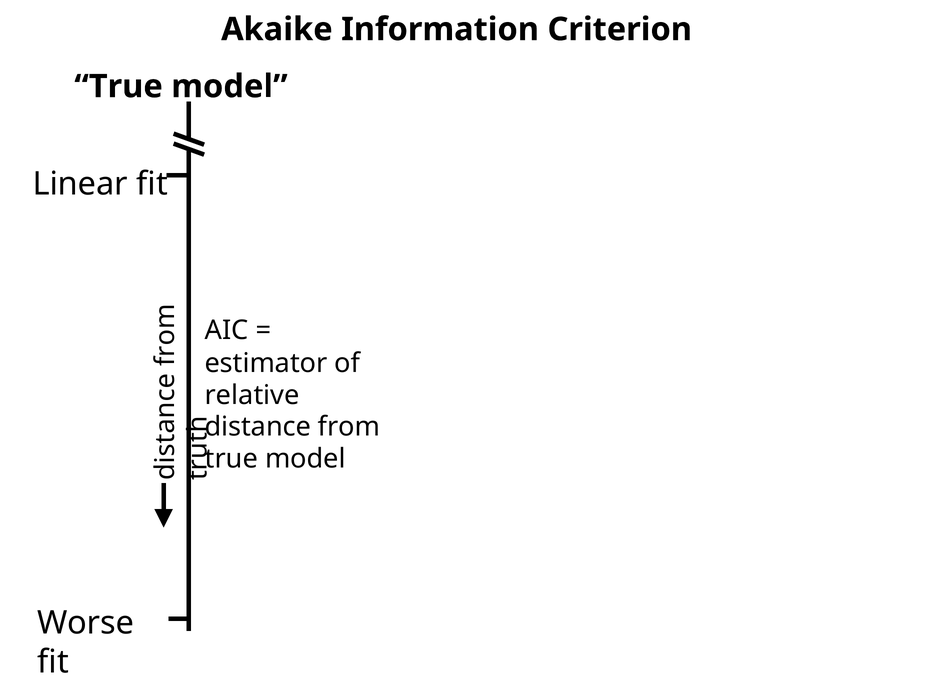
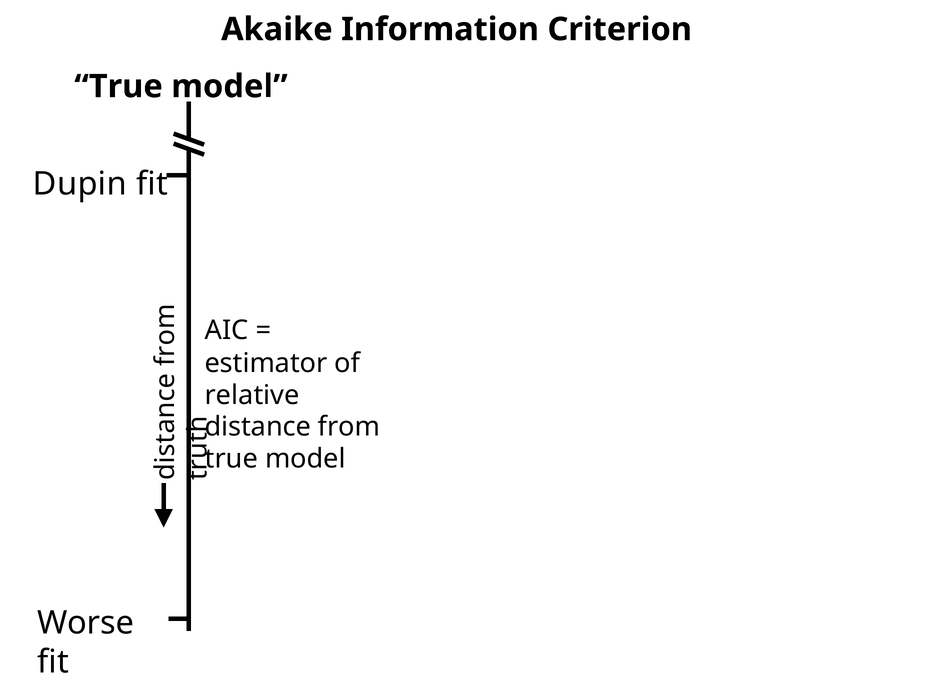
Linear: Linear -> Dupin (80, 184)
